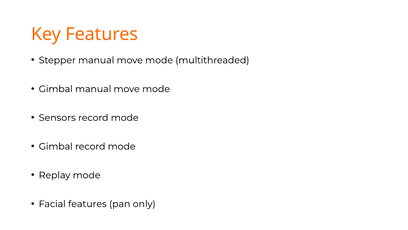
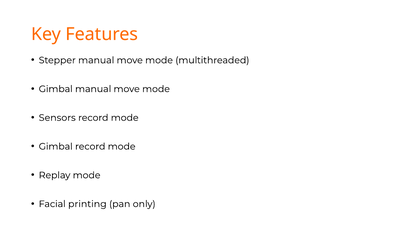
Facial features: features -> printing (87, 204)
